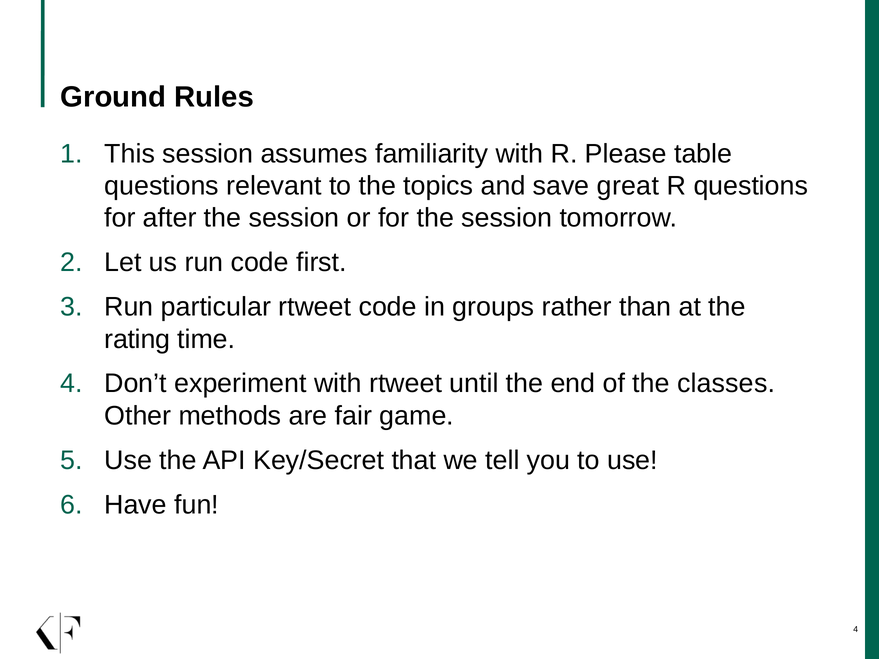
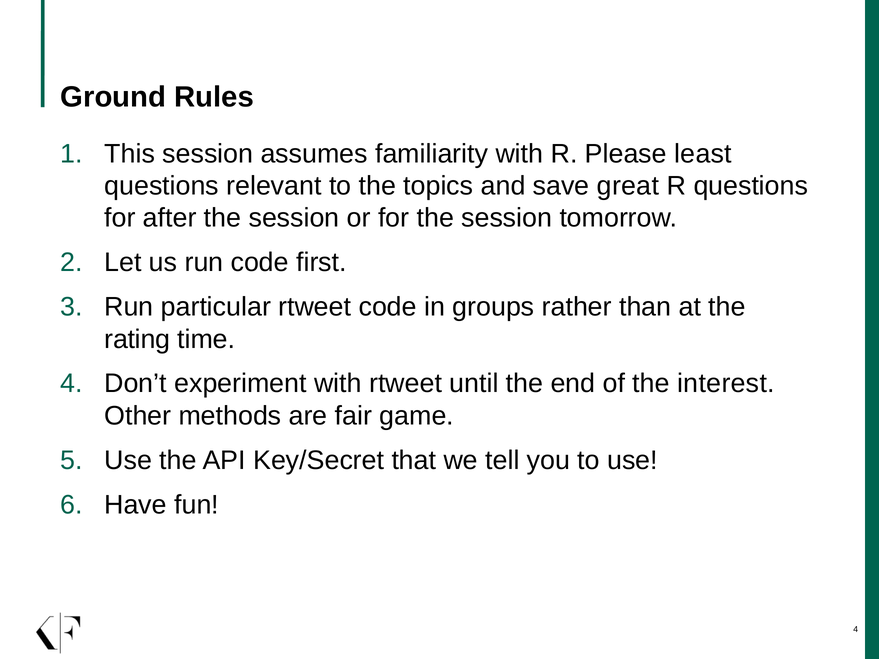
table: table -> least (703, 154)
classes: classes -> interest (726, 384)
